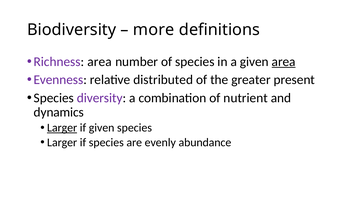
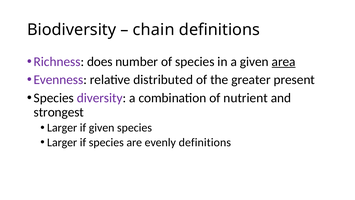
more: more -> chain (154, 30)
Richness area: area -> does (100, 62)
dynamics: dynamics -> strongest (59, 112)
Larger underline: present -> none (62, 128)
evenly abundance: abundance -> definitions (205, 142)
